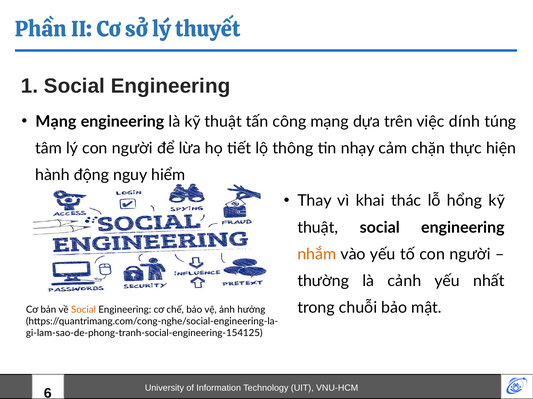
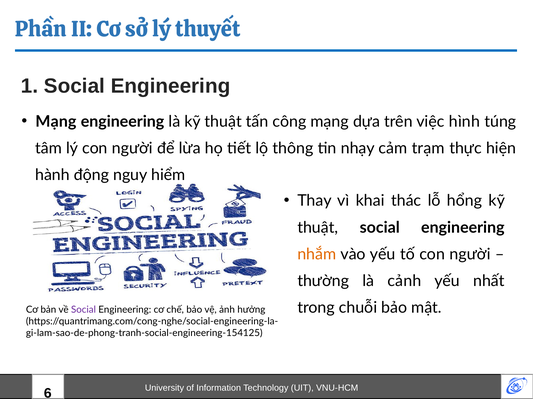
dính: dính -> hình (464, 122)
chặn: chặn -> trạm (428, 148)
Social colour: orange -> purple (83, 310)
